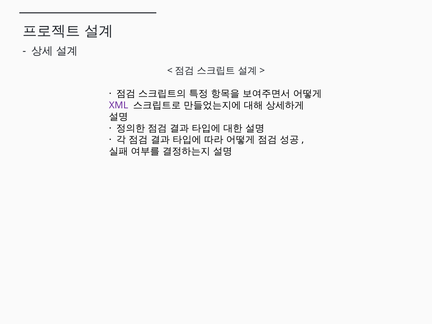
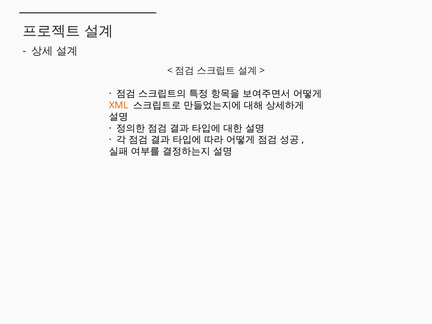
XML colour: purple -> orange (119, 105)
